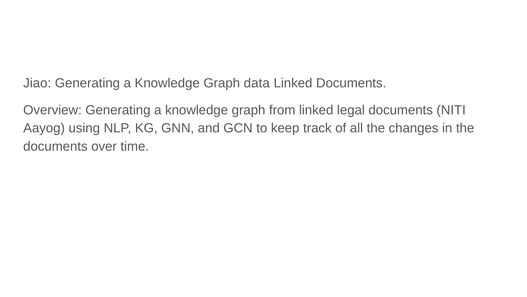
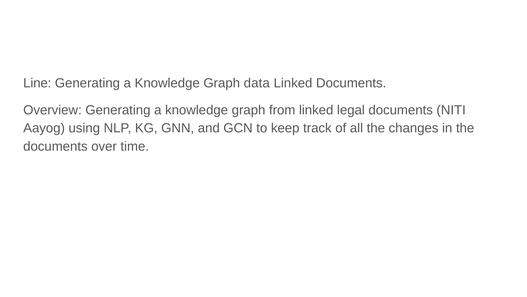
Jiao: Jiao -> Line (37, 83)
